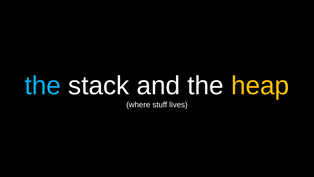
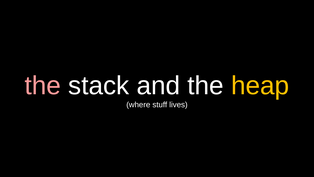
the colour: light blue -> pink (43, 85)
